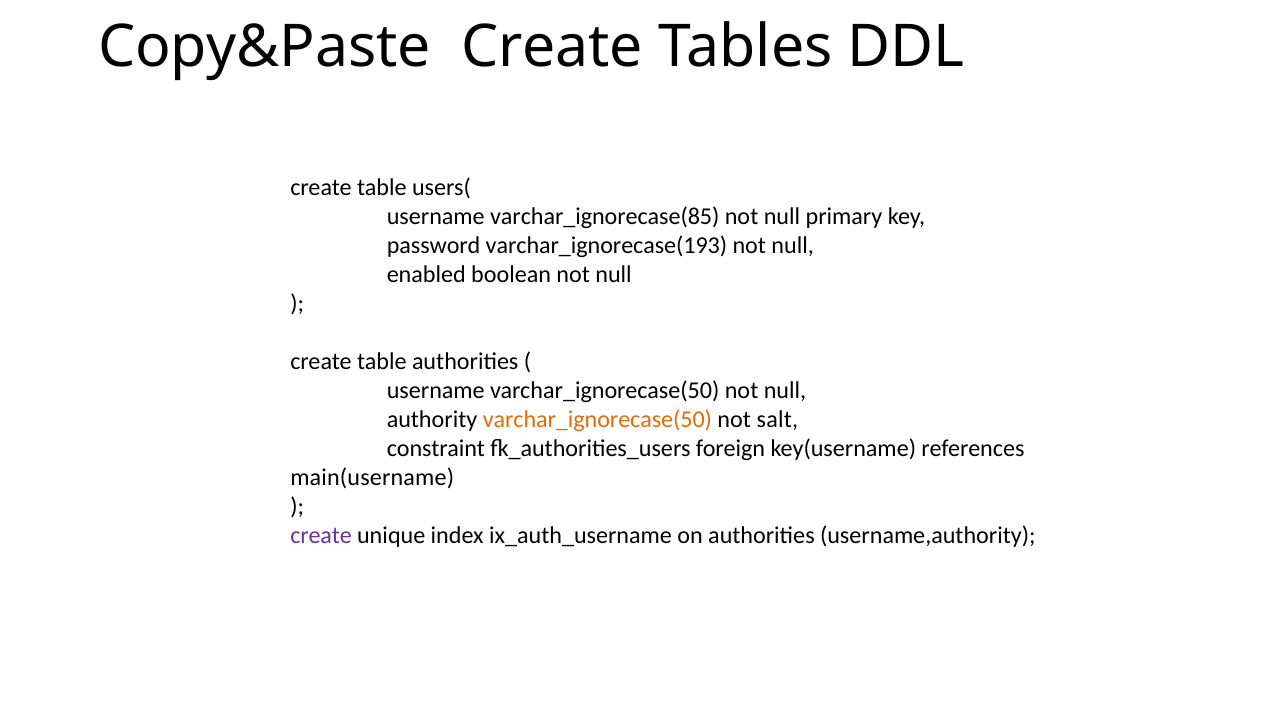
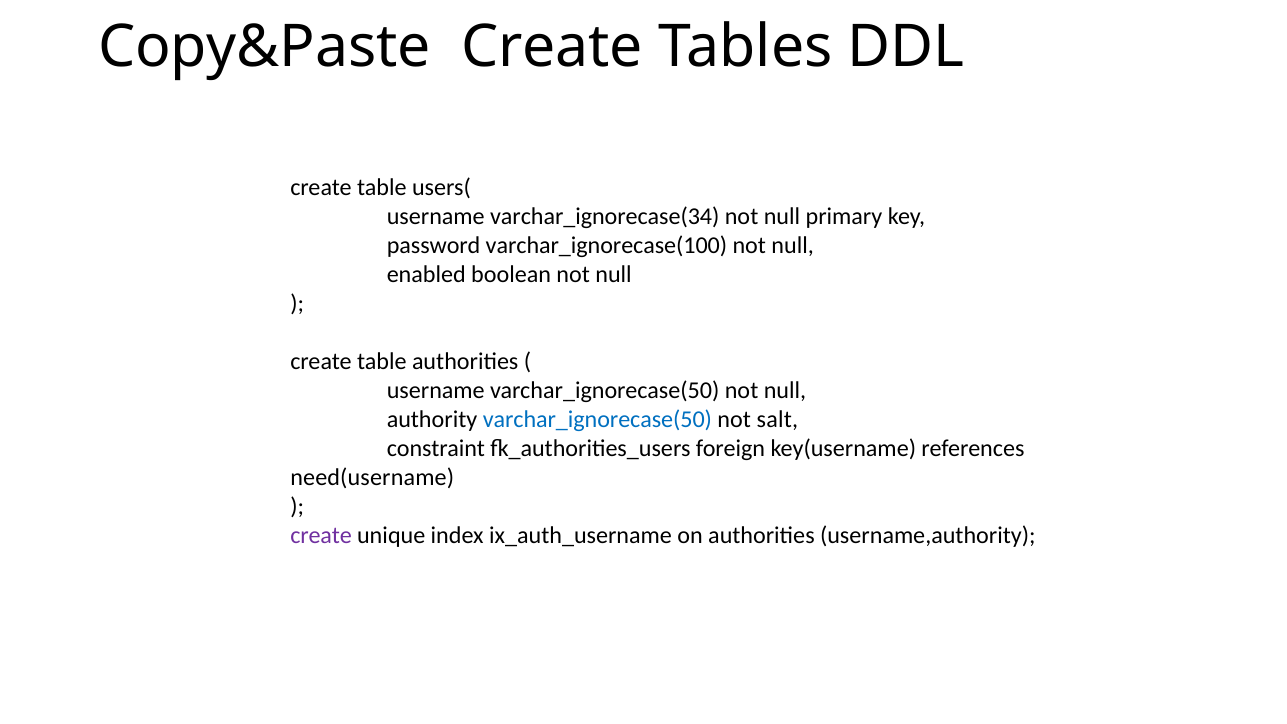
varchar_ignorecase(85: varchar_ignorecase(85 -> varchar_ignorecase(34 (605, 217)
varchar_ignorecase(193: varchar_ignorecase(193 -> varchar_ignorecase(100 (606, 246)
varchar_ignorecase(50 colour: orange -> blue (597, 420)
main(username: main(username -> need(username (372, 477)
